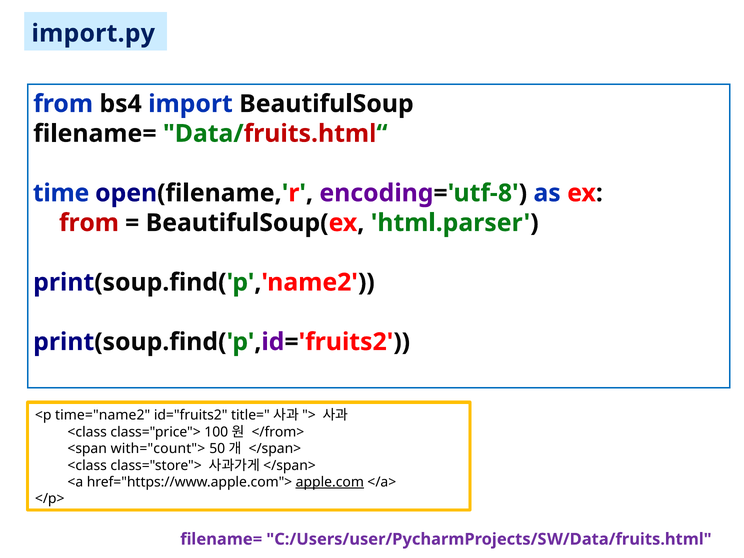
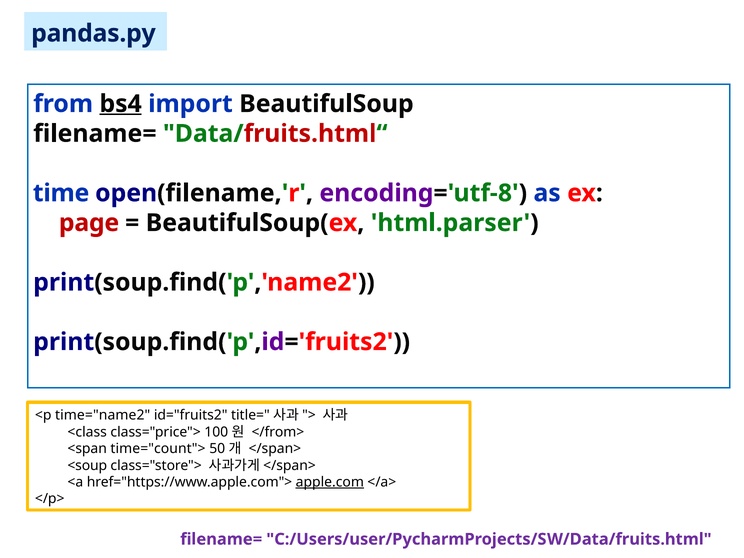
import.py: import.py -> pandas.py (93, 33)
bs4 underline: none -> present (121, 104)
from: from -> page (89, 223)
with="count">: with="count"> -> time="count"> (158, 449)
<class: <class -> <soup (87, 465)
